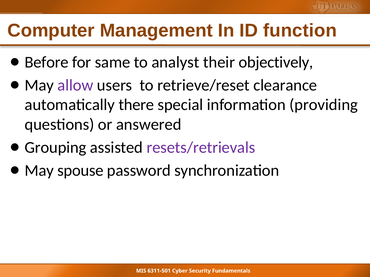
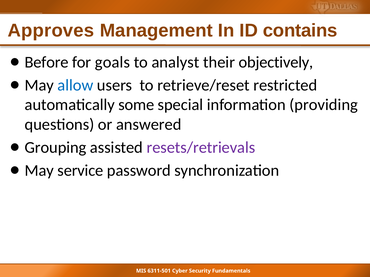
Computer: Computer -> Approves (51, 31)
function: function -> contains (300, 31)
same: same -> goals (112, 62)
allow colour: purple -> blue (75, 85)
clearance: clearance -> restricted (285, 85)
there: there -> some (136, 105)
spouse: spouse -> service (80, 171)
